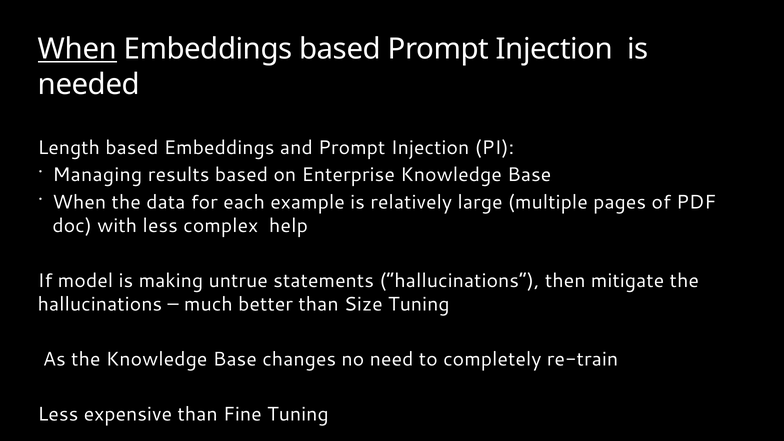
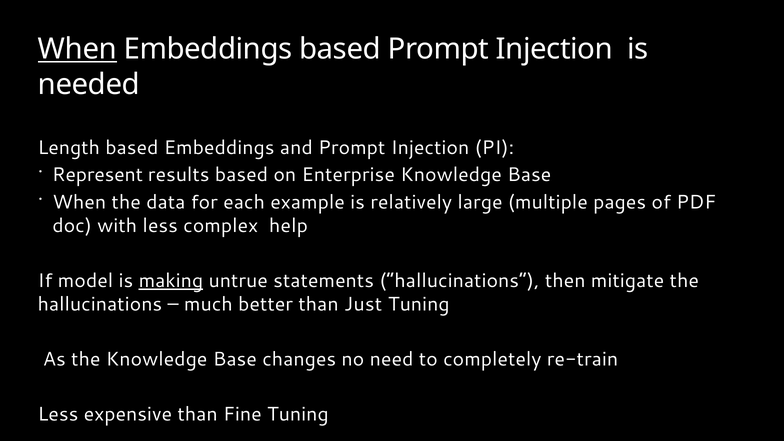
Managing: Managing -> Represent (97, 175)
making underline: none -> present (171, 281)
Size: Size -> Just (363, 304)
